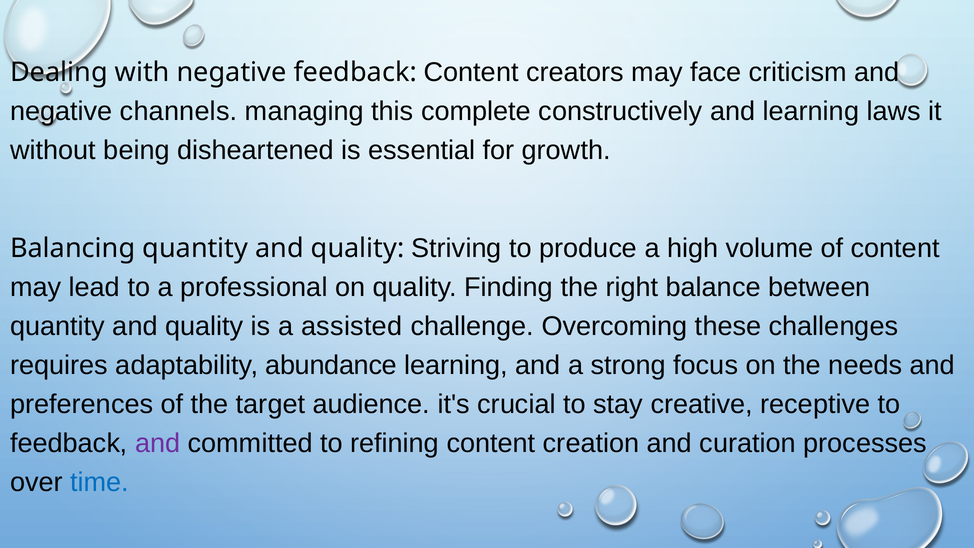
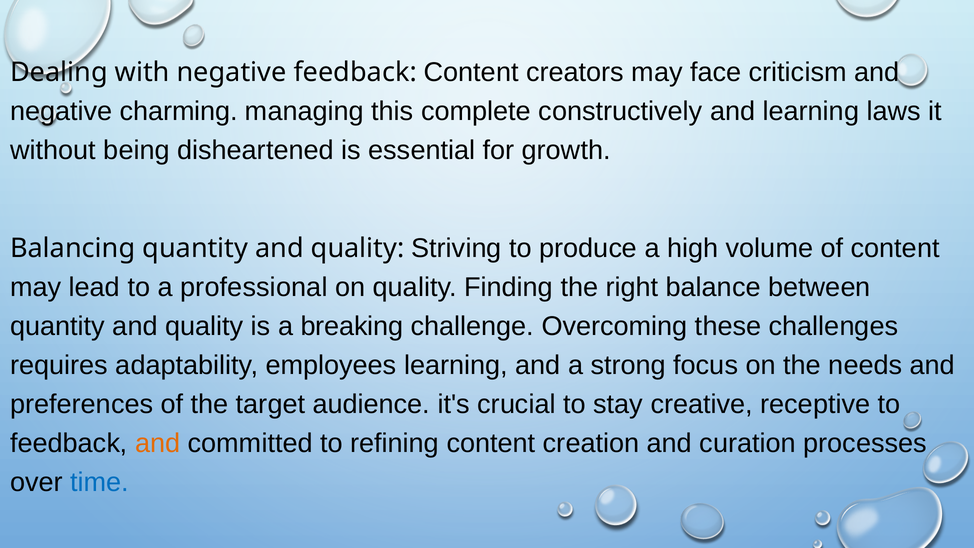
channels: channels -> charming (179, 111)
assisted: assisted -> breaking (352, 326)
abundance: abundance -> employees (331, 365)
and colour: purple -> orange (158, 443)
